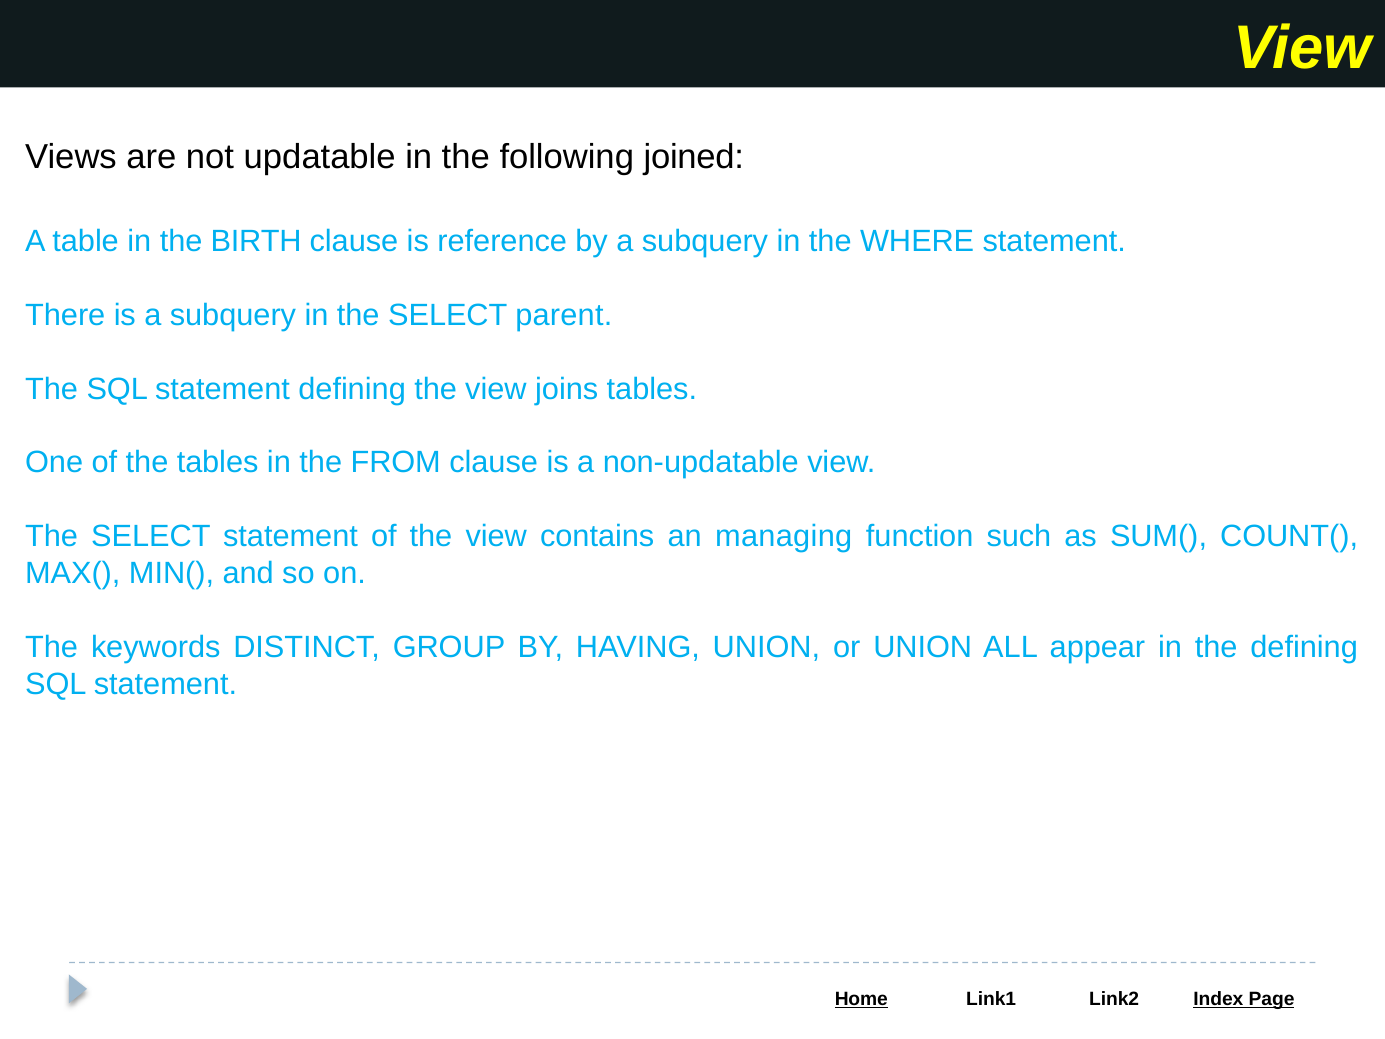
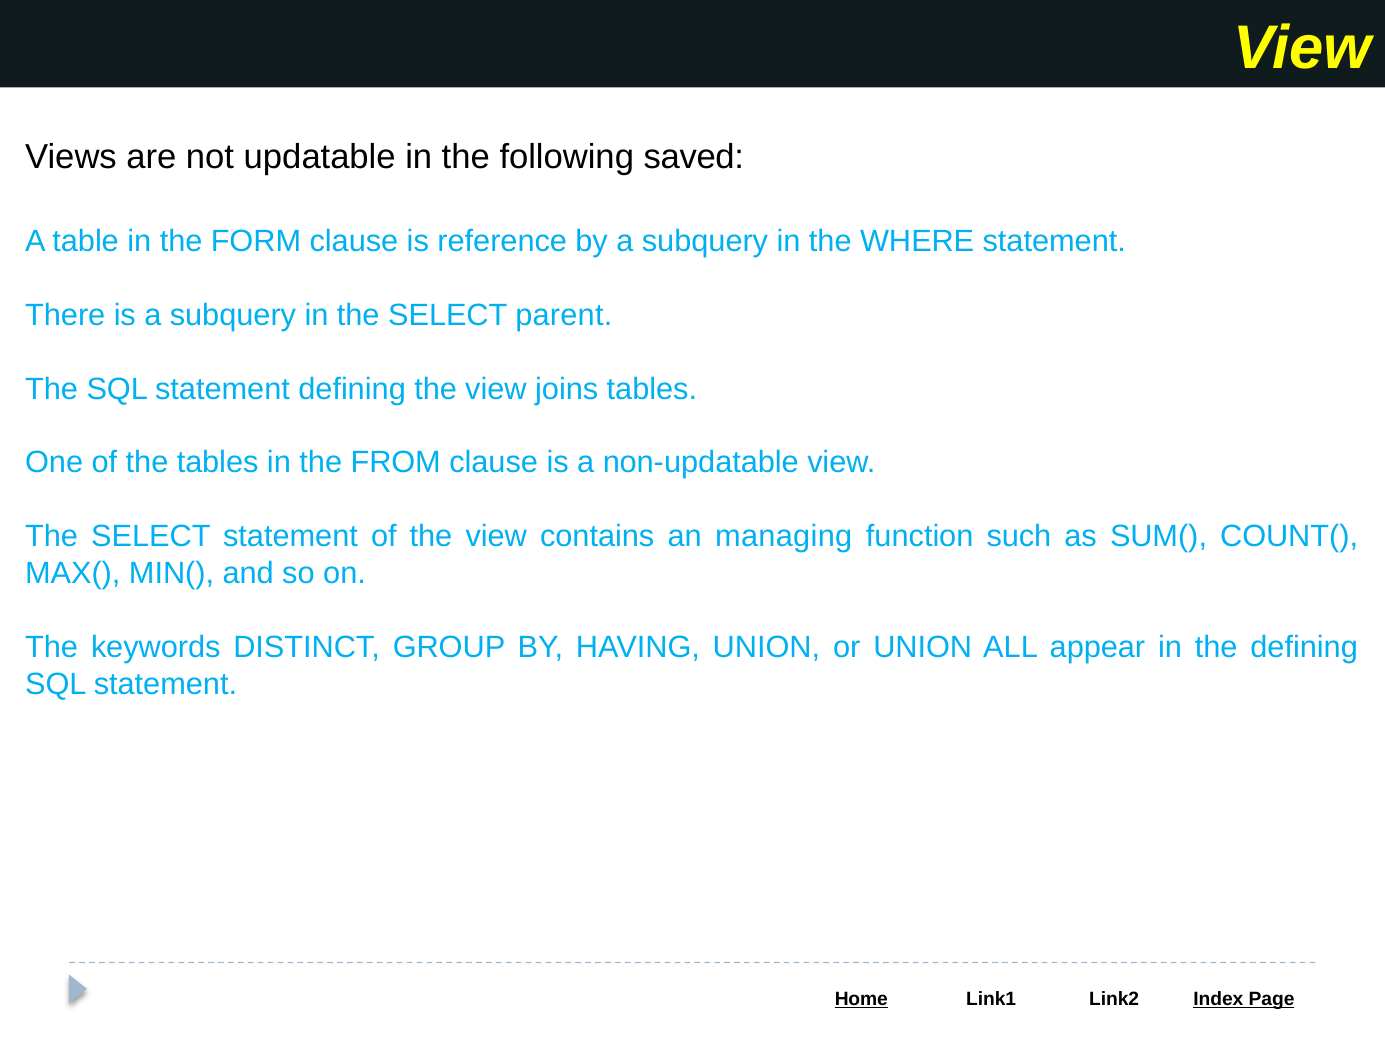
joined: joined -> saved (694, 157)
BIRTH: BIRTH -> FORM (256, 241)
